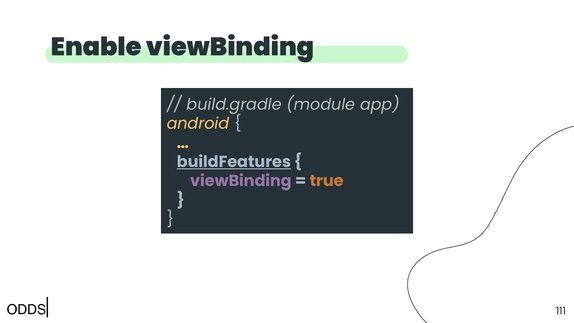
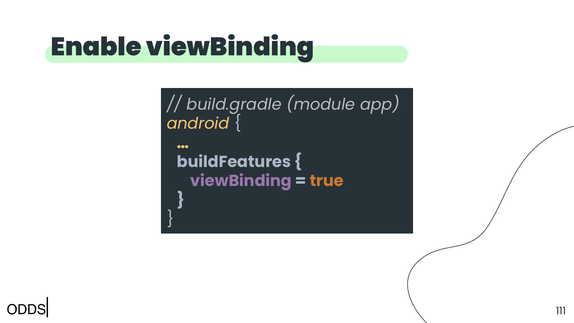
buildFeatures underline: present -> none (234, 162)
